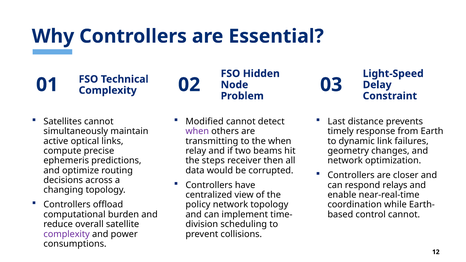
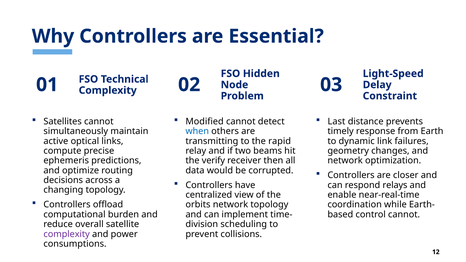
when colour: purple -> blue (197, 131)
the when: when -> rapid (280, 141)
steps: steps -> verify (213, 161)
policy: policy -> orbits (198, 205)
